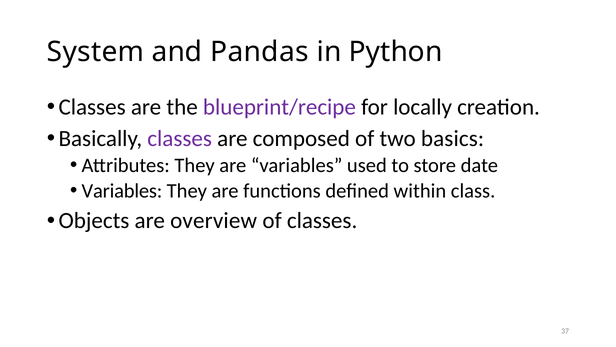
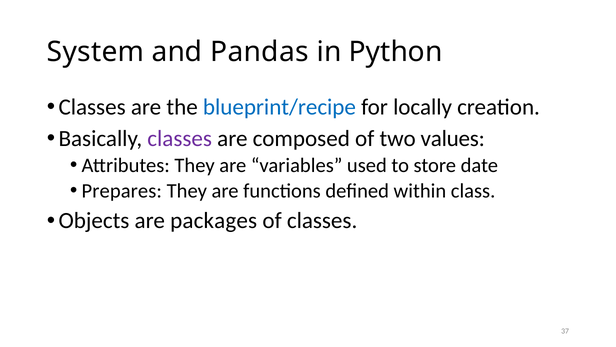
blueprint/recipe colour: purple -> blue (279, 107)
basics: basics -> values (453, 138)
Variables: Variables -> Prepares (122, 190)
overview: overview -> packages (214, 220)
